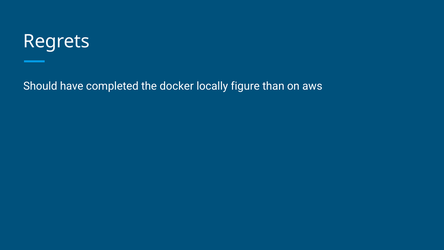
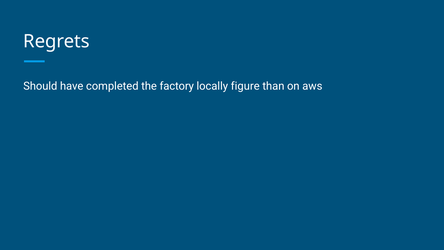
docker: docker -> factory (177, 86)
